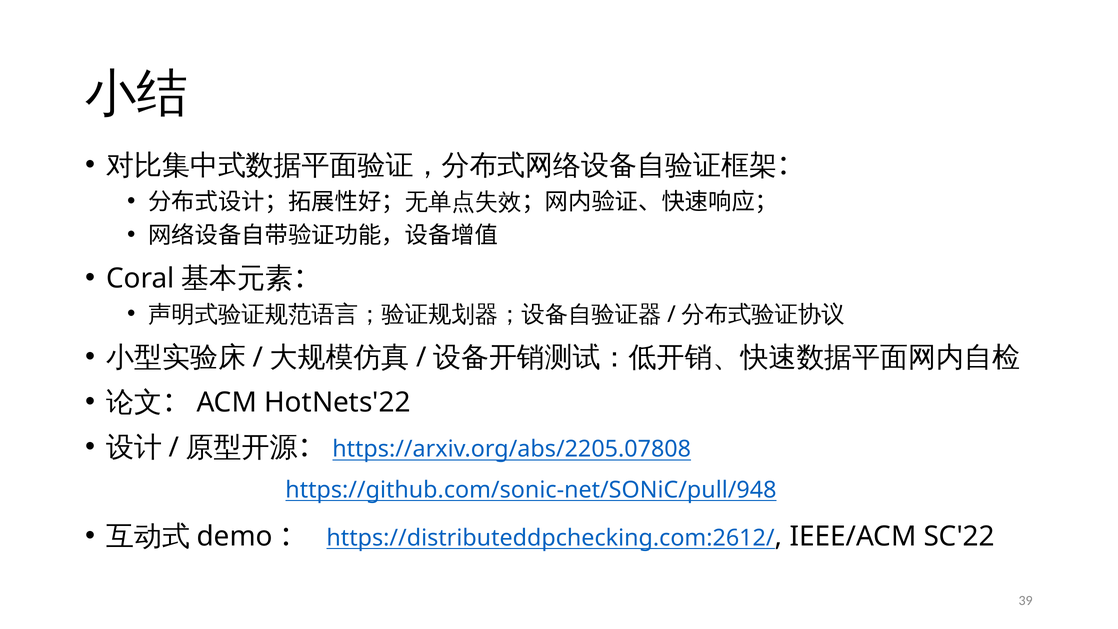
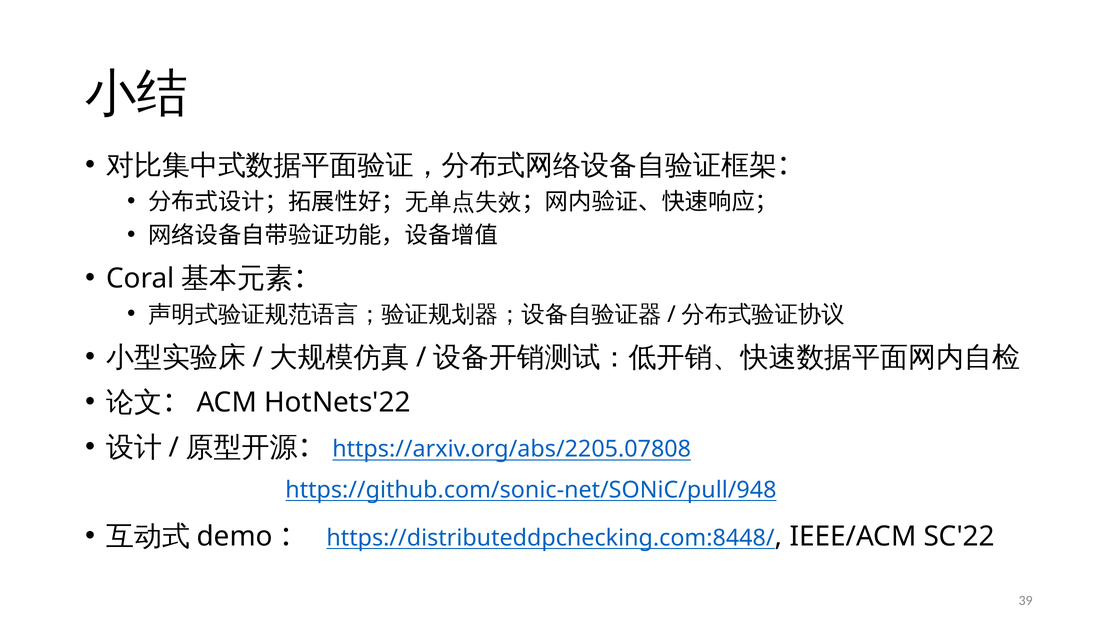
https://distributeddpchecking.com:2612/: https://distributeddpchecking.com:2612/ -> https://distributeddpchecking.com:8448/ (550, 538)
